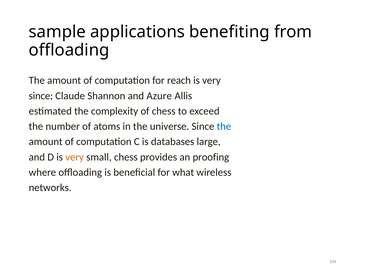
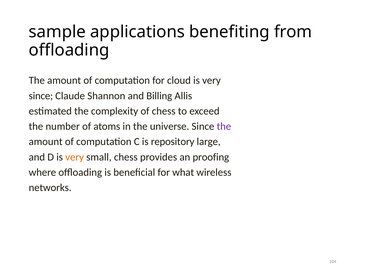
reach: reach -> cloud (179, 80)
Azure: Azure -> Billing (159, 96)
the colour: blue -> purple (224, 126)
databases: databases -> repository (173, 142)
